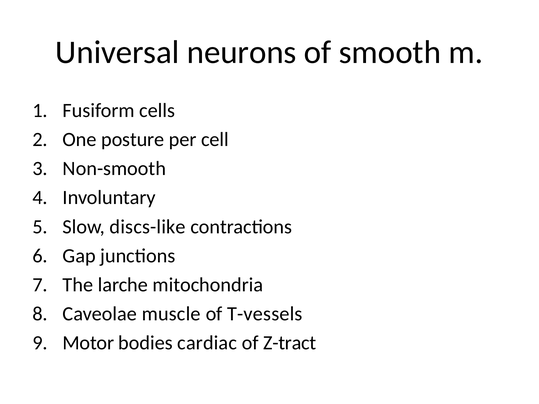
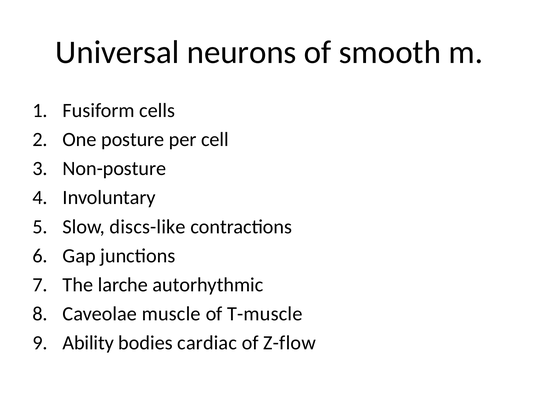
Non-smooth: Non-smooth -> Non-posture (114, 169)
mitochondria: mitochondria -> autorhythmic (208, 285)
T-vessels: T-vessels -> T-muscle (265, 314)
Motor: Motor -> Ability (88, 343)
Z-tract: Z-tract -> Z-flow (290, 343)
